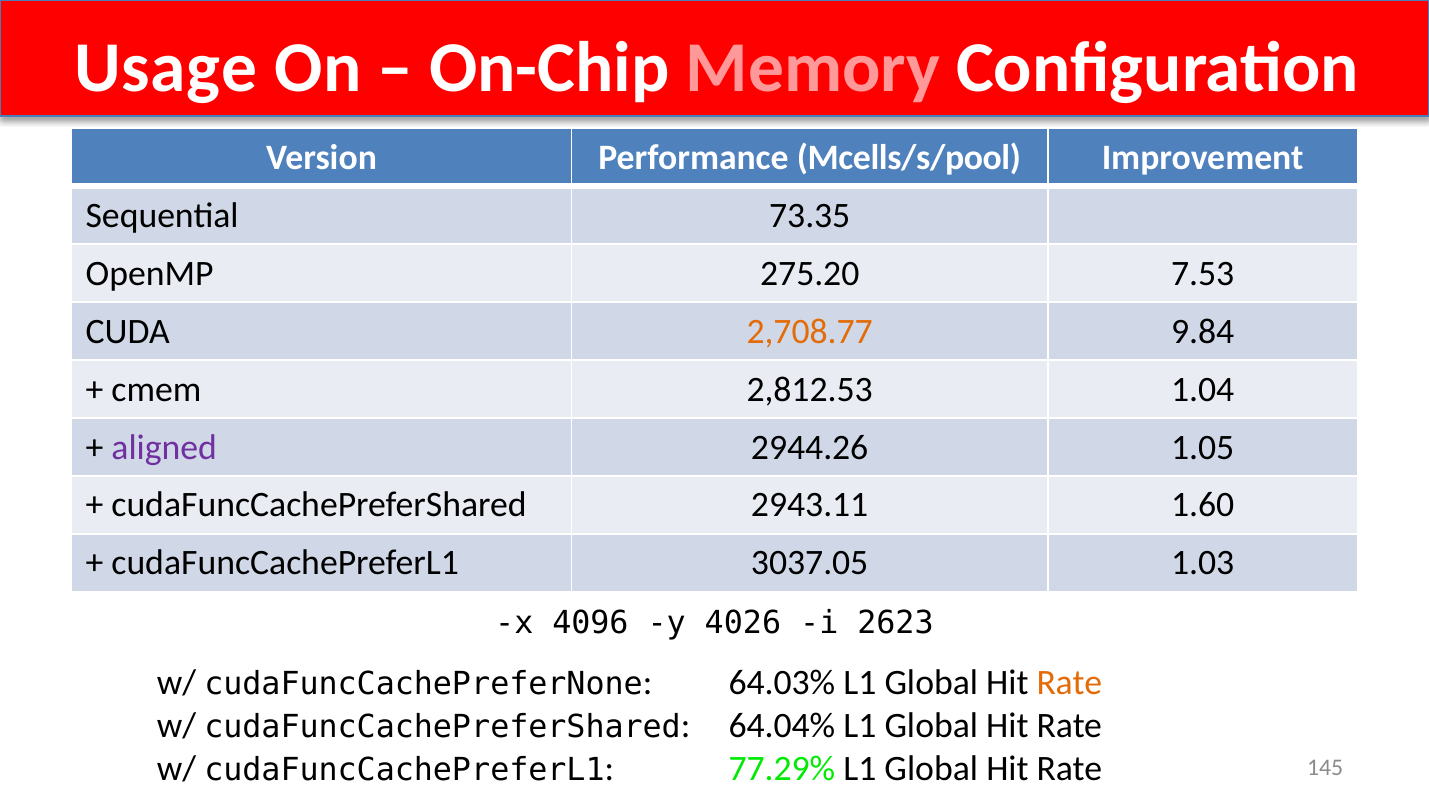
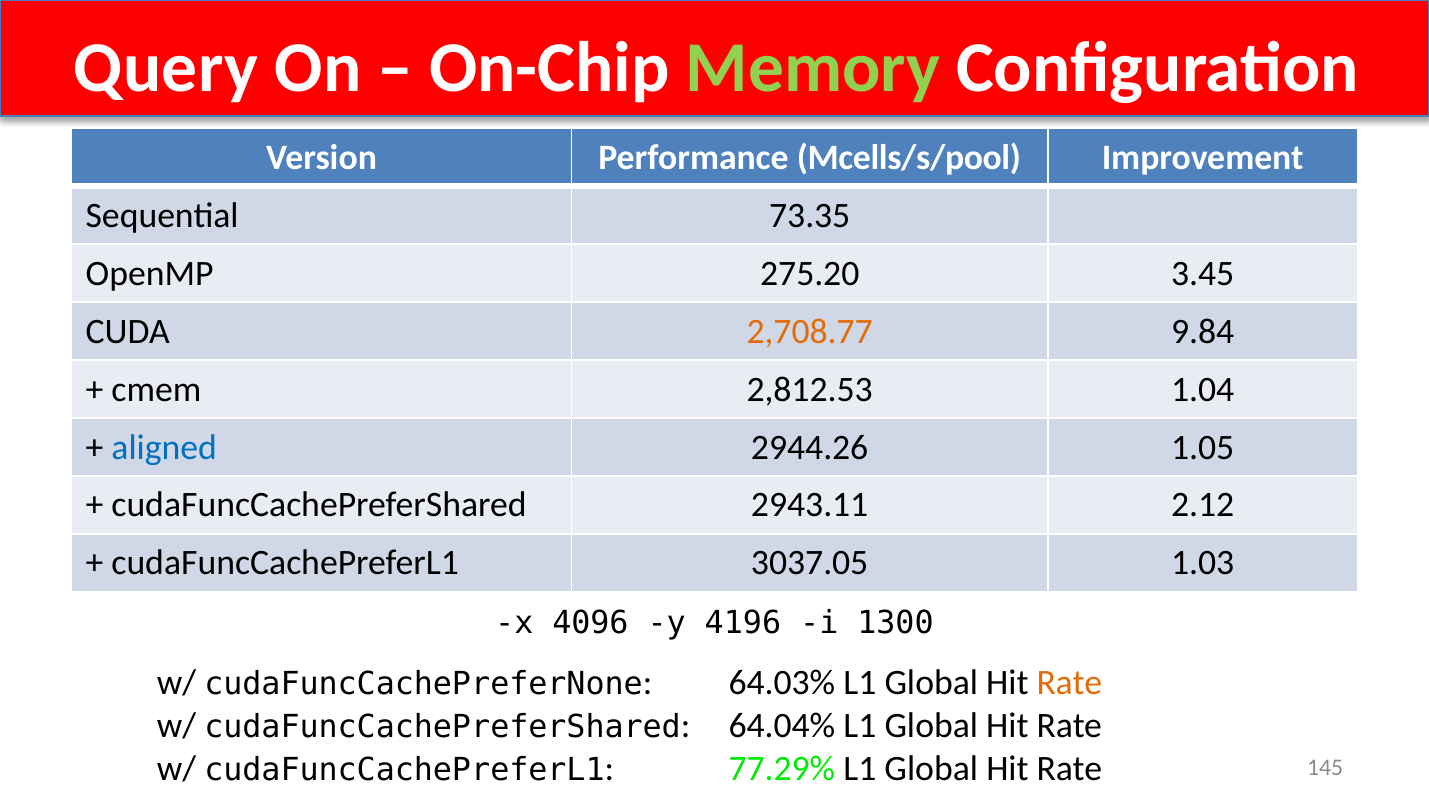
Usage: Usage -> Query (166, 68)
Memory colour: pink -> light green (813, 68)
7.53: 7.53 -> 3.45 (1203, 273)
aligned colour: purple -> blue (164, 447)
1.60: 1.60 -> 2.12 (1203, 505)
4026: 4026 -> 4196 (743, 623)
2623: 2623 -> 1300 (895, 623)
